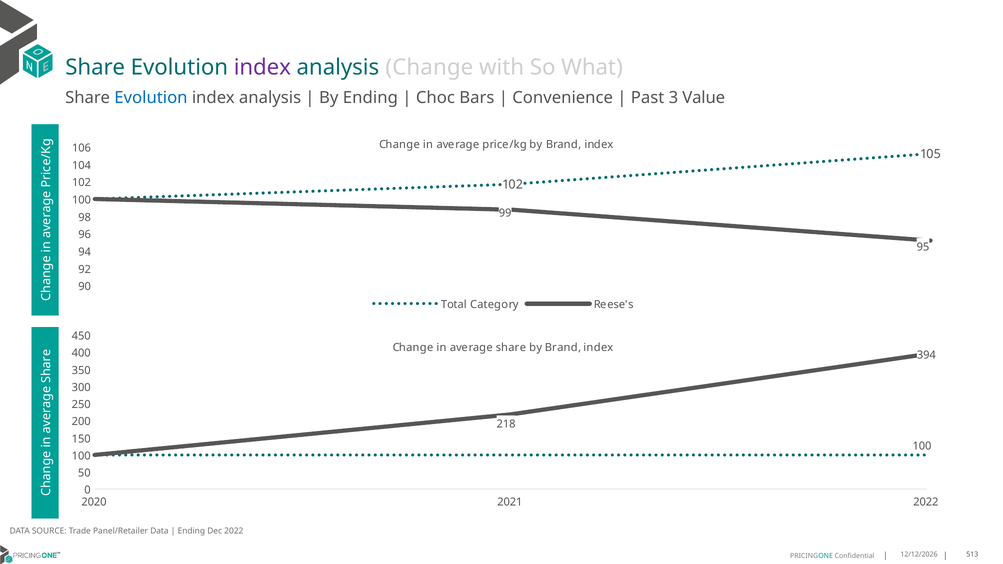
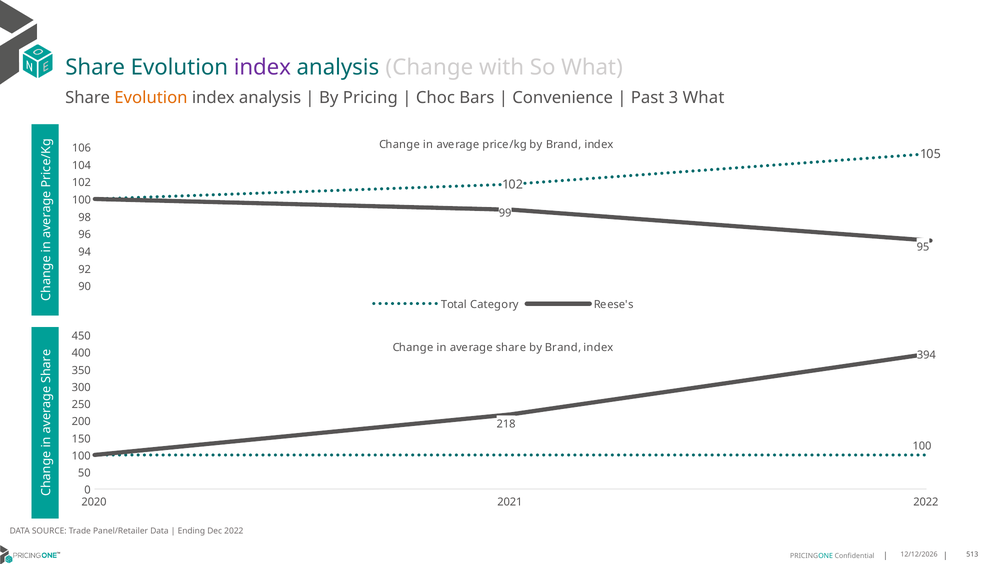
Evolution colour: blue -> orange (151, 98)
By Ending: Ending -> Pricing (370, 98)
3 Value: Value -> What (704, 98)
